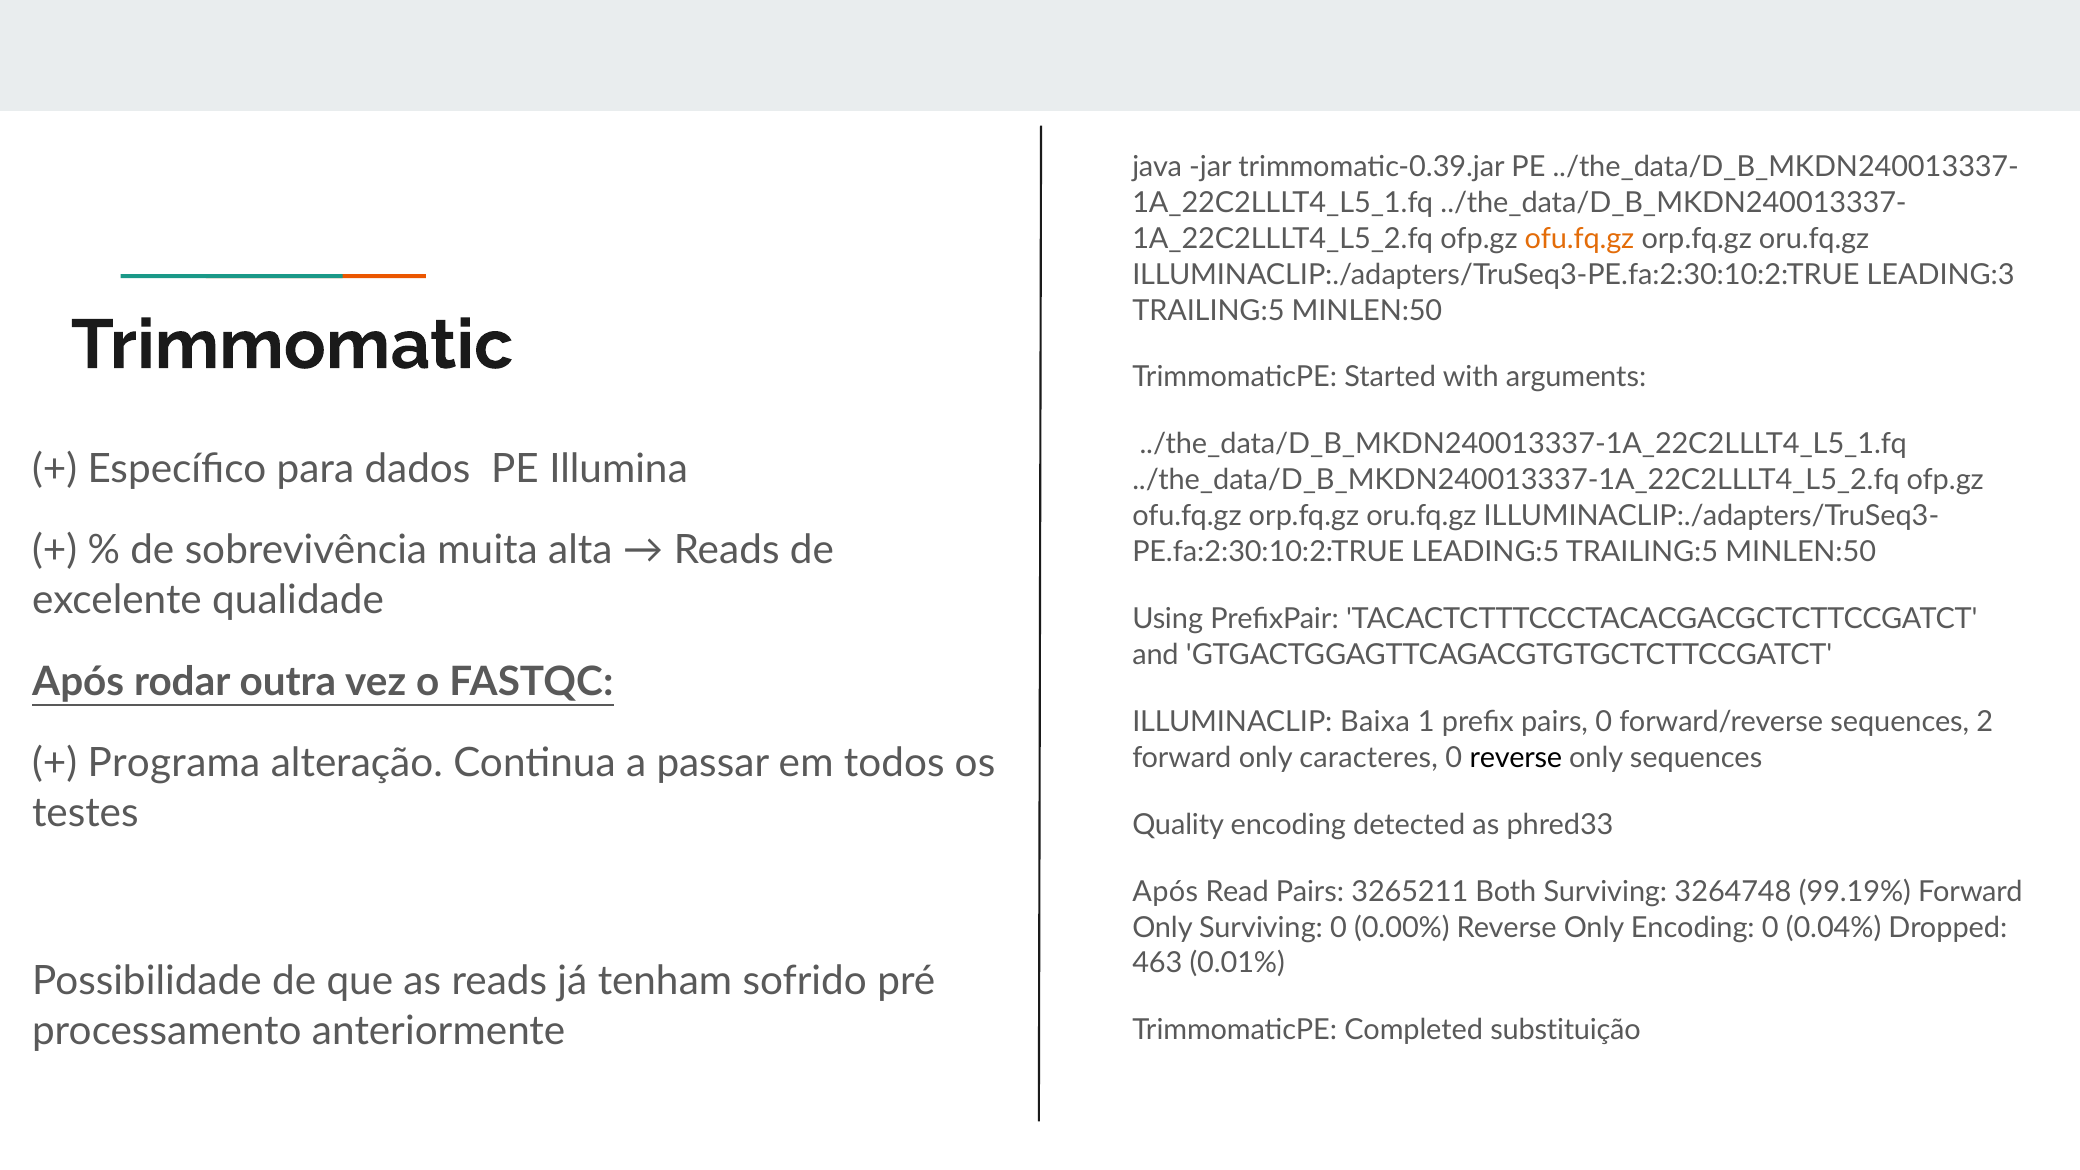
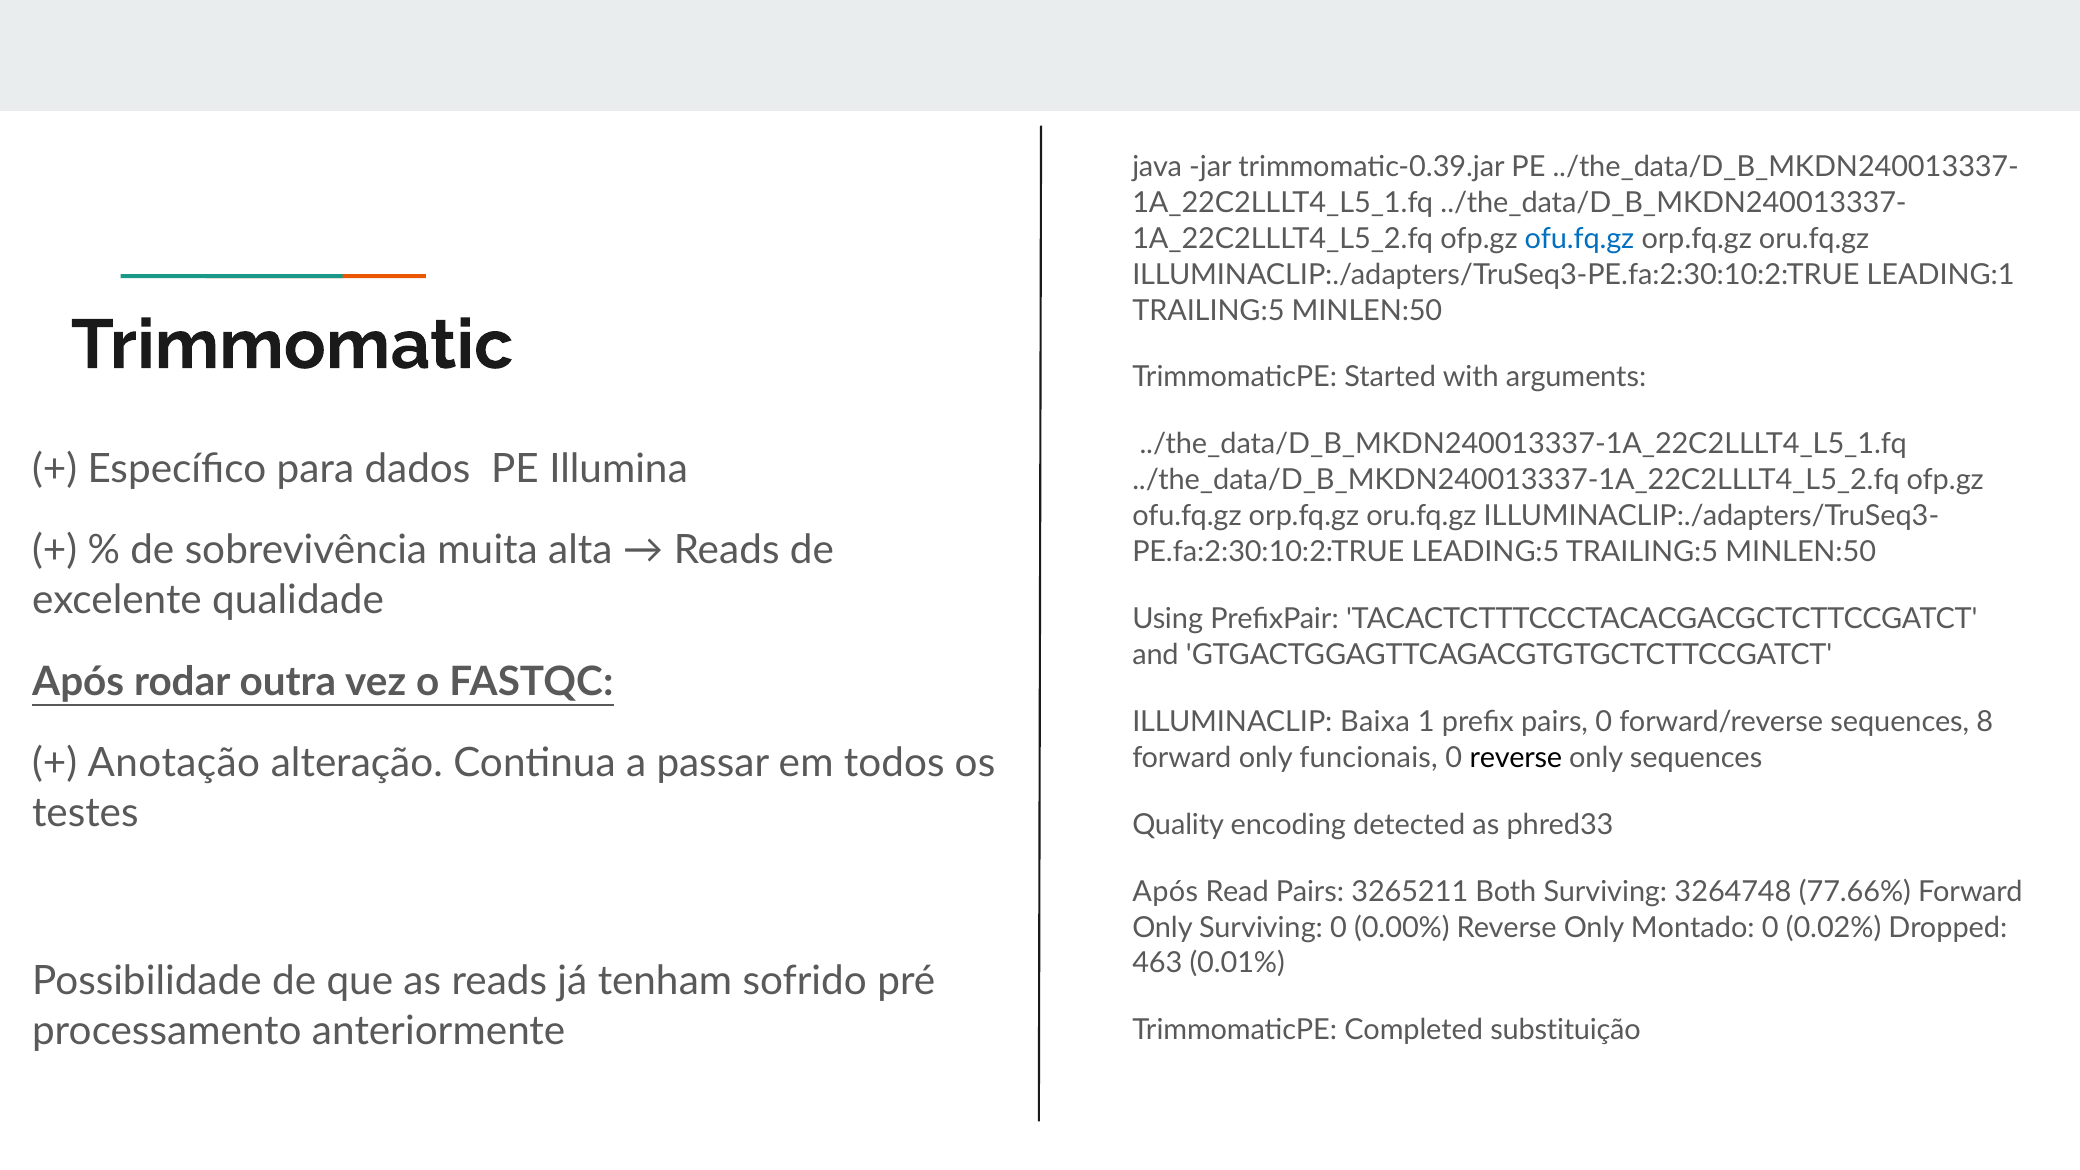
ofu.fq.gz colour: orange -> blue (1579, 239)
LEADING:3: LEADING:3 -> LEADING:1 (1941, 275)
2: 2 -> 8 (1985, 722)
caracteres: caracteres -> funcionais (1369, 758)
Programa: Programa -> Anotação (174, 763)
99.19%: 99.19% -> 77.66% (1855, 892)
Only Encoding: Encoding -> Montado (1693, 928)
0.04%: 0.04% -> 0.02% (1834, 928)
